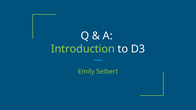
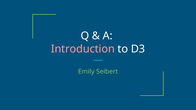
Introduction colour: light green -> pink (83, 49)
